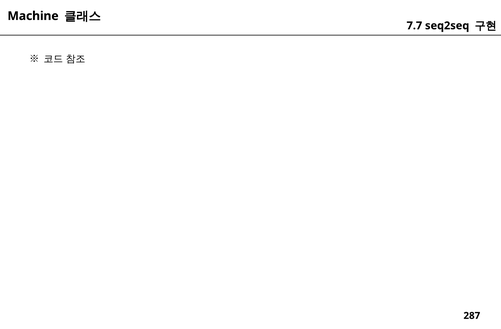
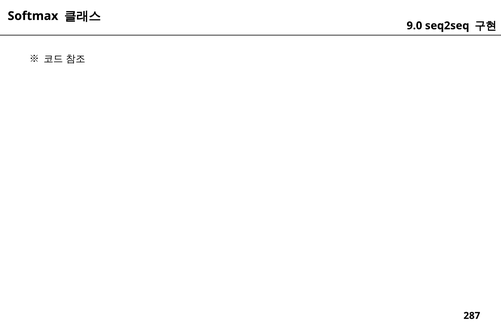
Machine: Machine -> Softmax (33, 16)
7.7: 7.7 -> 9.0 (414, 26)
